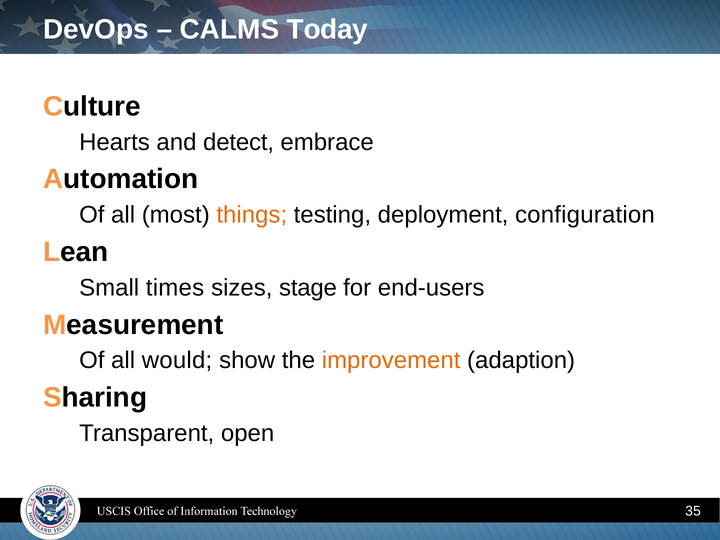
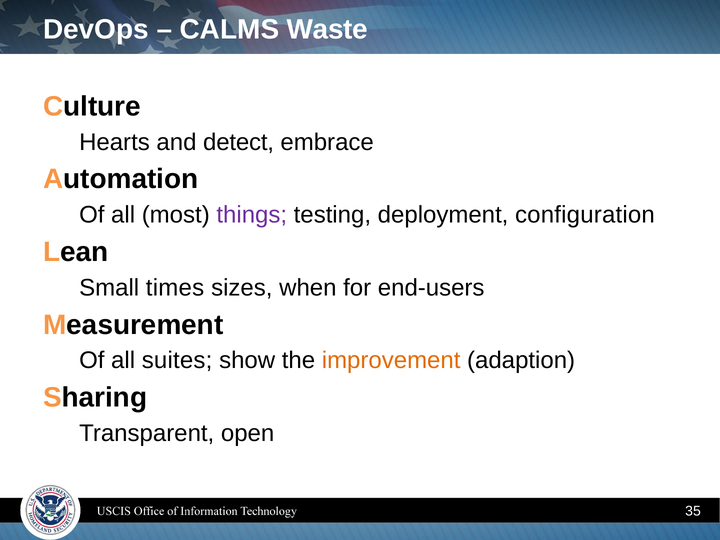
Today: Today -> Waste (327, 30)
things colour: orange -> purple (252, 215)
stage: stage -> when (308, 288)
would: would -> suites (177, 361)
